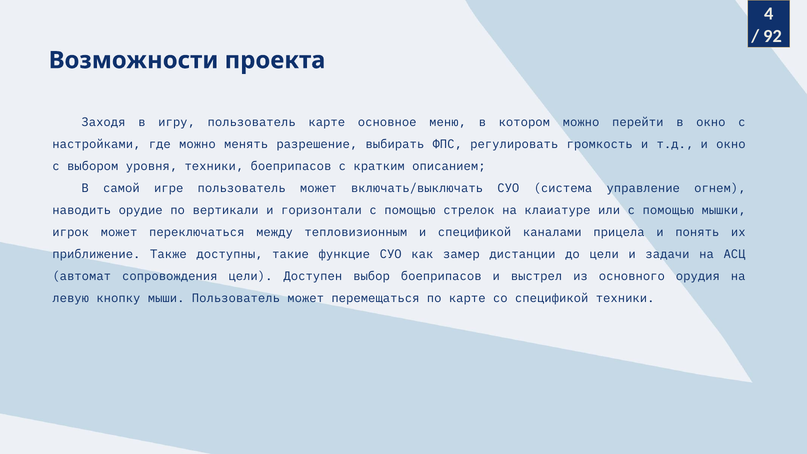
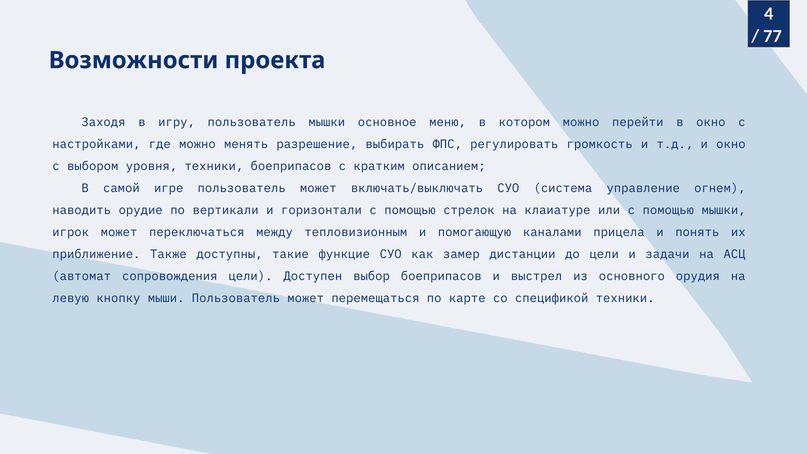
92: 92 -> 77 (773, 36)
пользователь карте: карте -> мышки (327, 122)
и спецификой: спецификой -> помогающую (475, 232)
